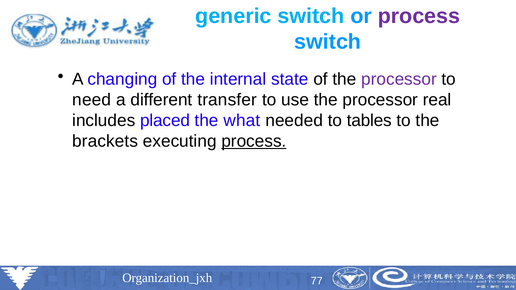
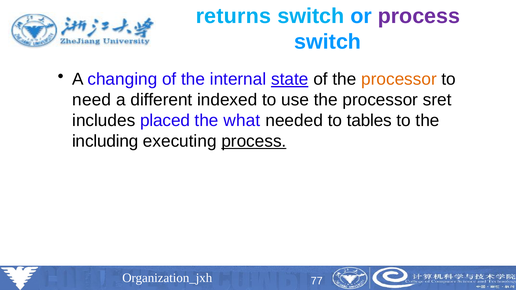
generic: generic -> returns (233, 16)
state underline: none -> present (290, 79)
processor colour: purple -> orange (399, 79)
transfer: transfer -> indexed (227, 100)
real: real -> sret (437, 100)
brackets: brackets -> including (105, 141)
